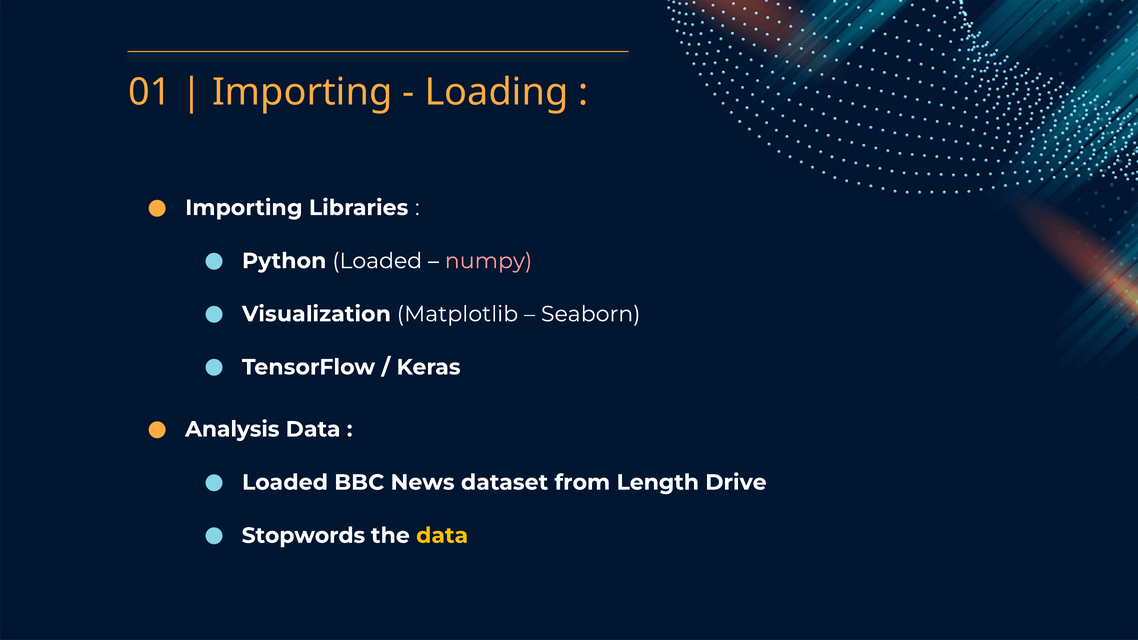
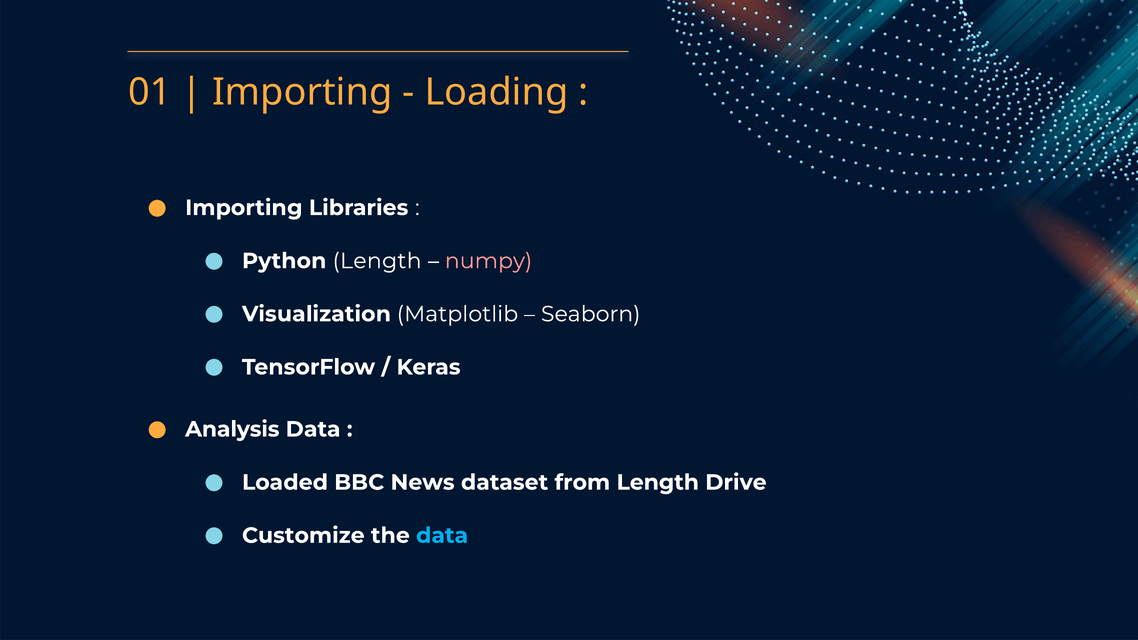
Python Loaded: Loaded -> Length (377, 261)
Stopwords: Stopwords -> Customize (303, 536)
data colour: yellow -> light blue (442, 536)
